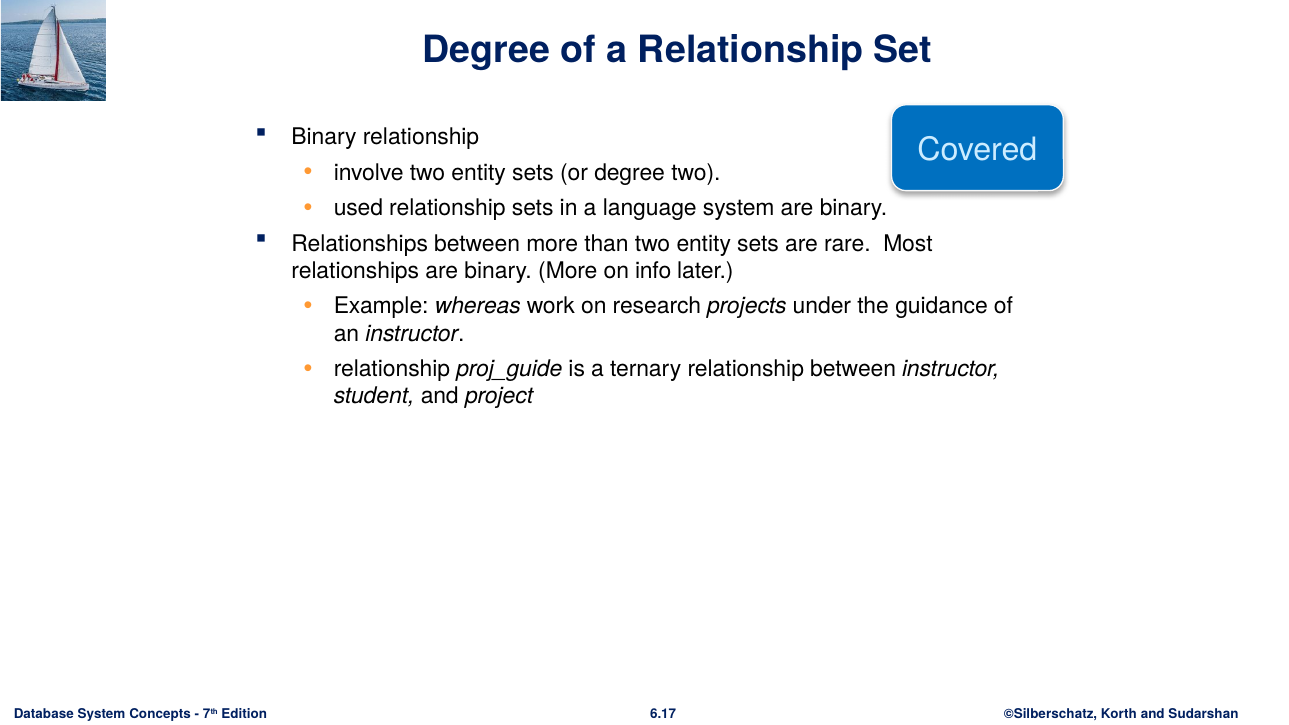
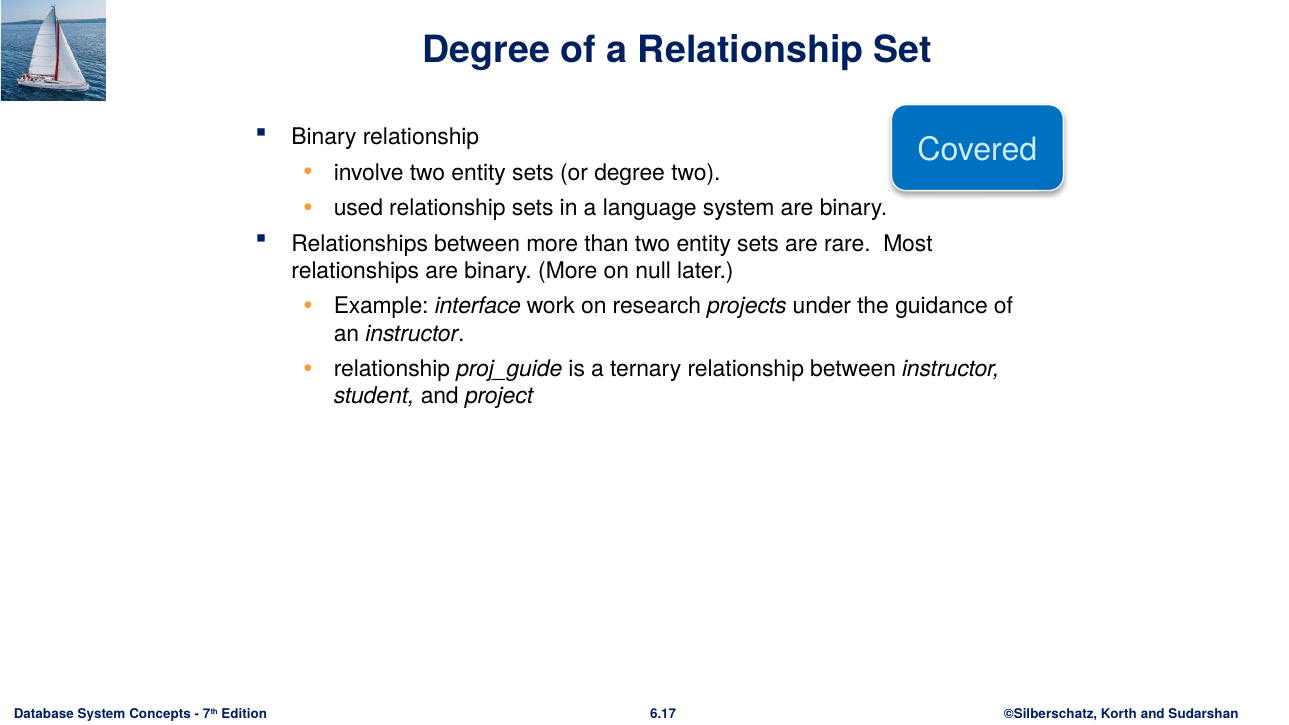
info: info -> null (653, 271)
whereas: whereas -> interface (478, 306)
